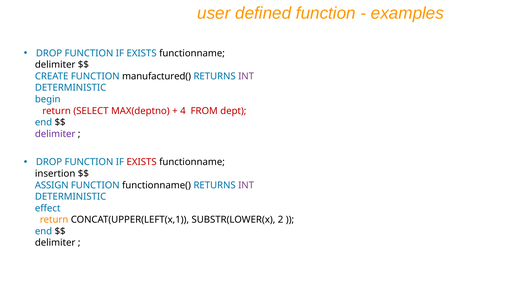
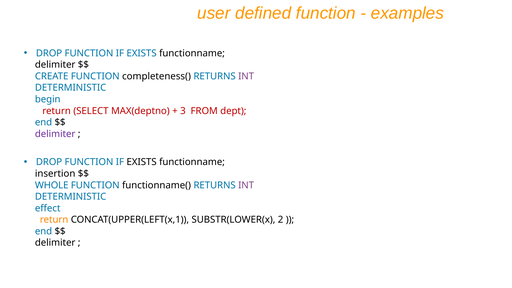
manufactured(: manufactured( -> completeness( (157, 76)
4: 4 -> 3 (183, 111)
EXISTS colour: red -> black (142, 162)
ASSIGN: ASSIGN -> WHOLE (52, 185)
